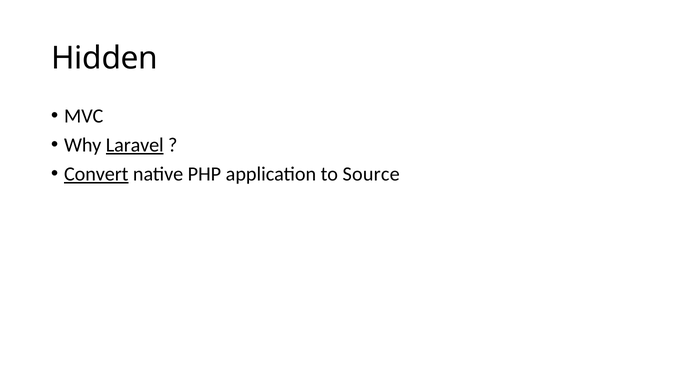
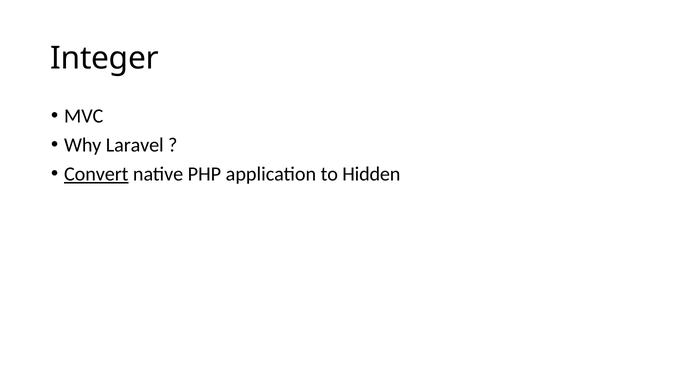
Hidden: Hidden -> Integer (105, 58)
Laravel underline: present -> none (135, 145)
Source: Source -> Hidden (371, 174)
